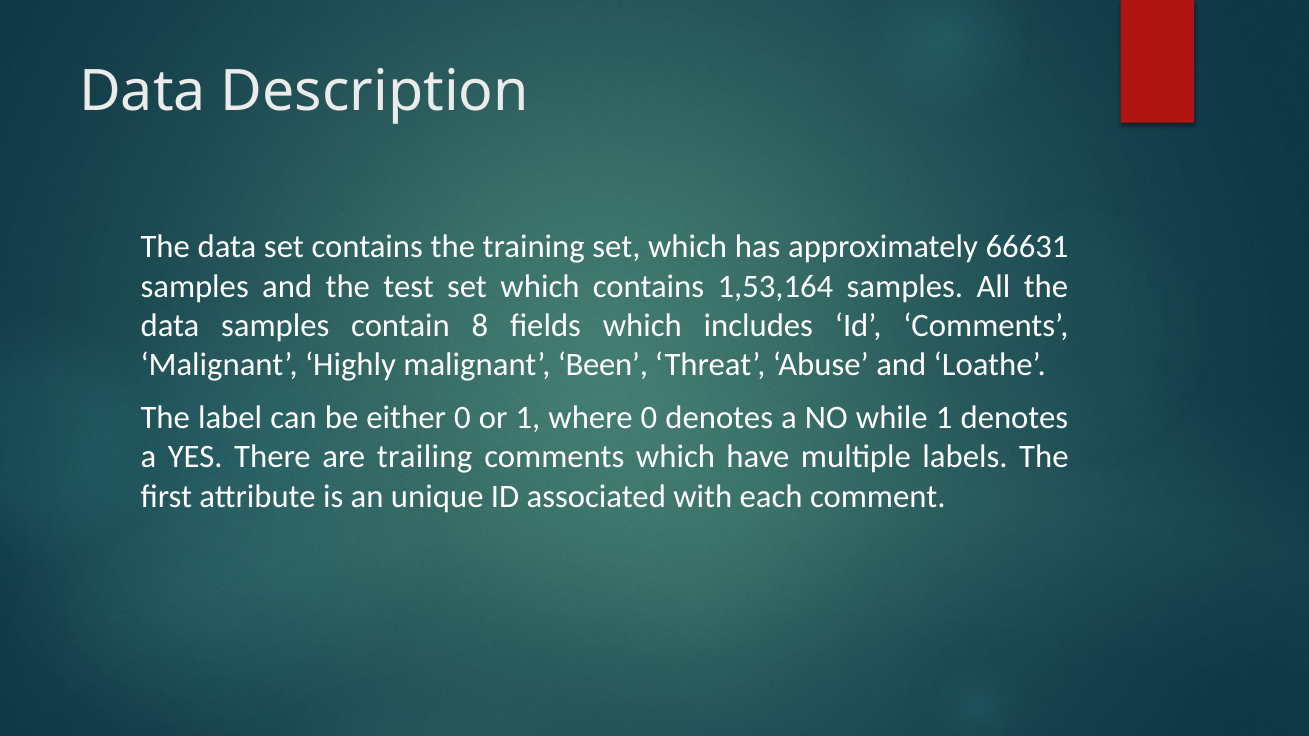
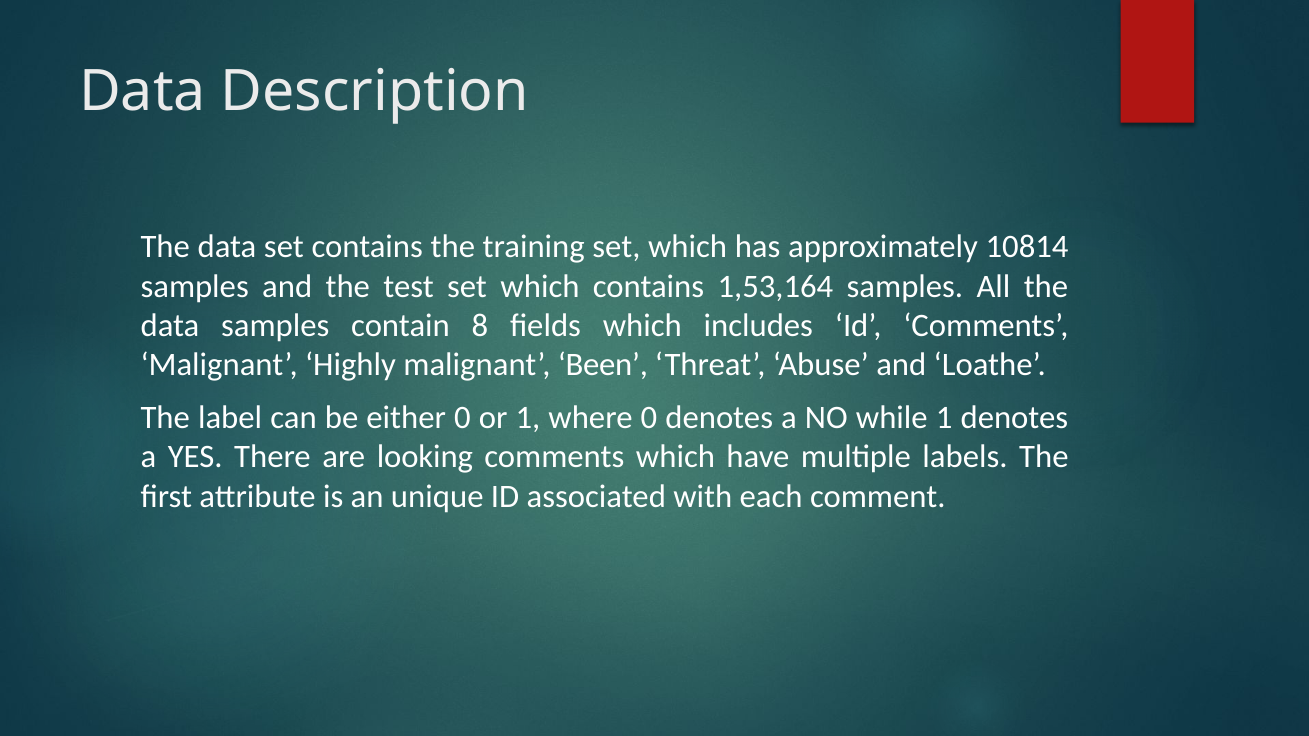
66631: 66631 -> 10814 (1027, 247)
trailing: trailing -> looking (425, 457)
